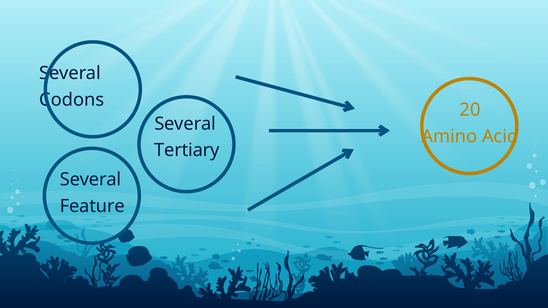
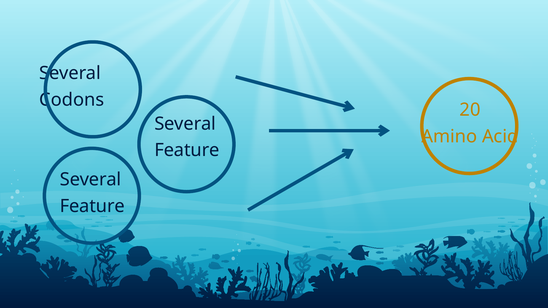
Tertiary: Tertiary -> Feature (187, 150)
